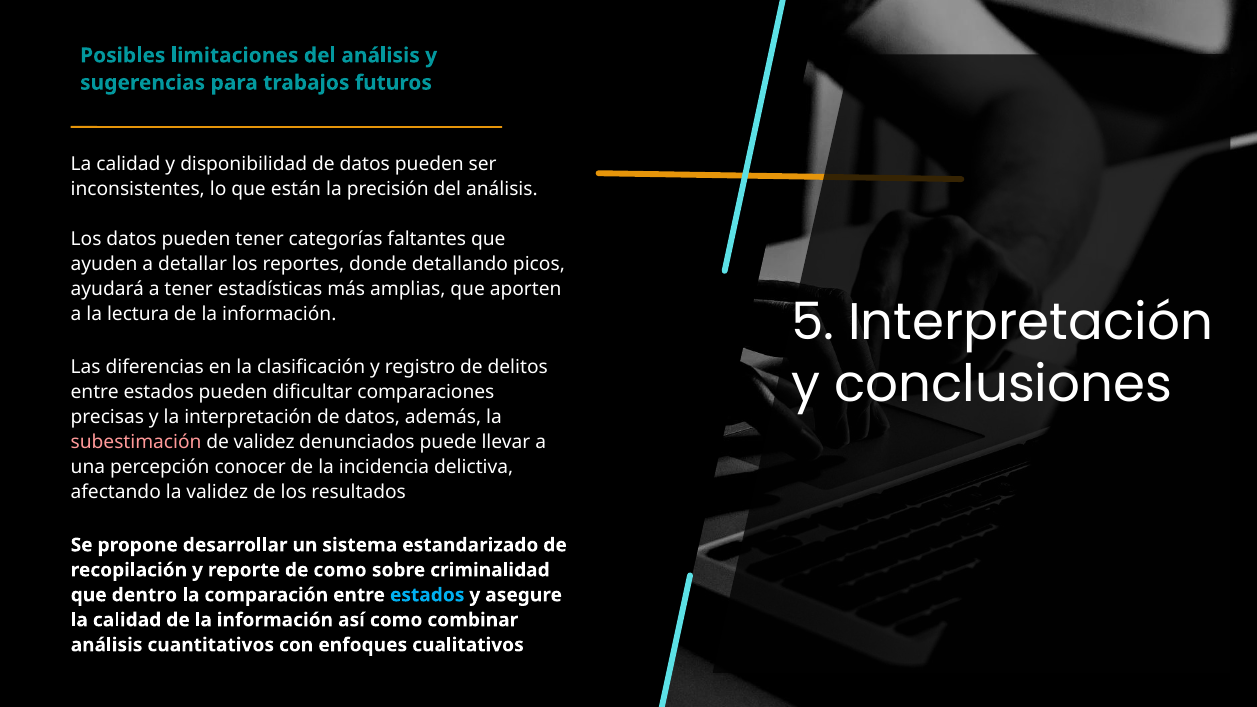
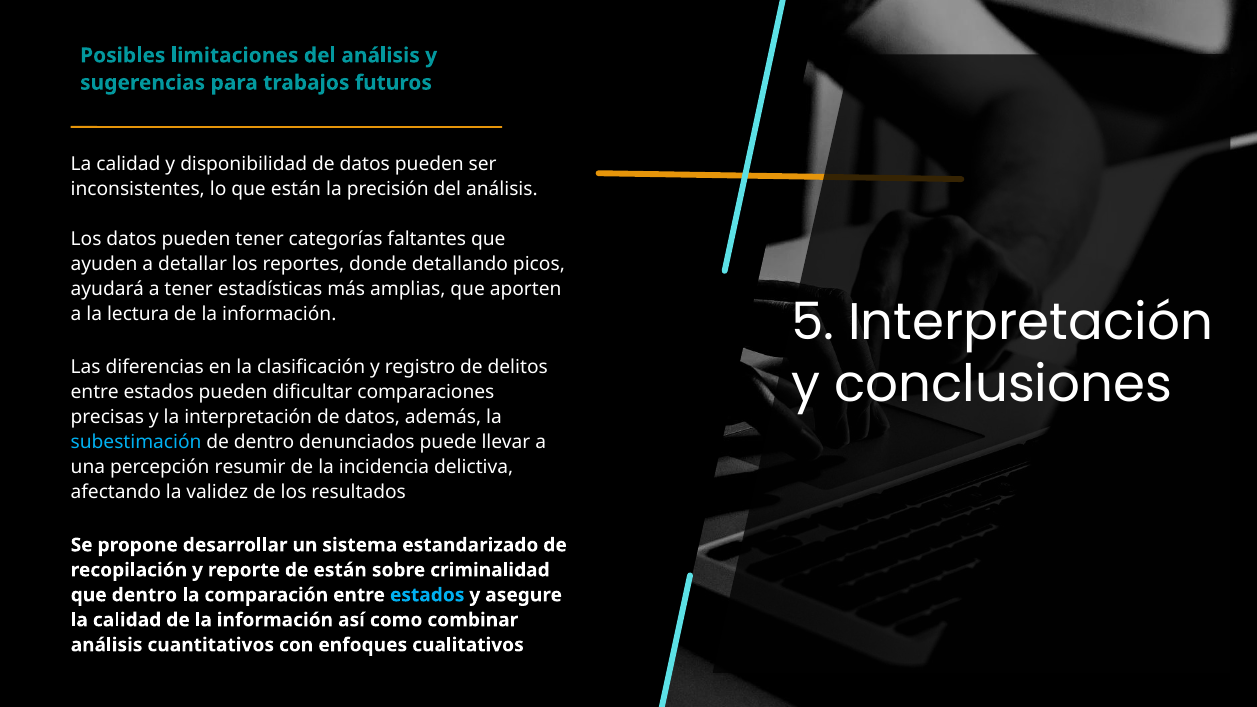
subestimación colour: pink -> light blue (136, 442)
de validez: validez -> dentro (264, 442)
conocer: conocer -> resumir (250, 467)
de como: como -> están (340, 570)
